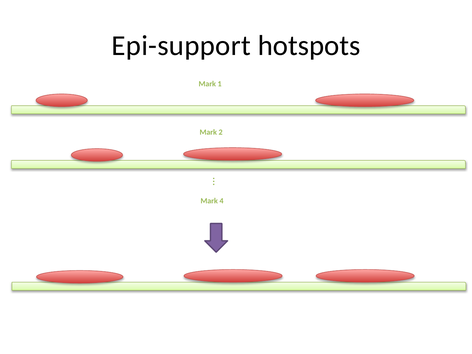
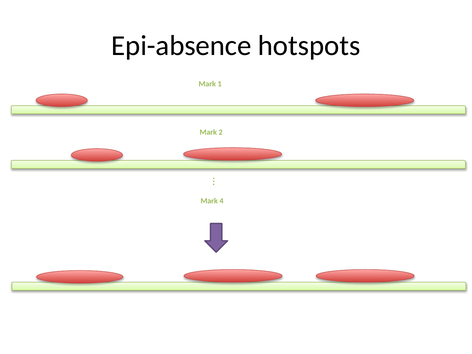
Epi-support: Epi-support -> Epi-absence (181, 46)
